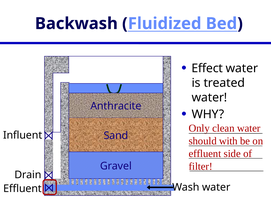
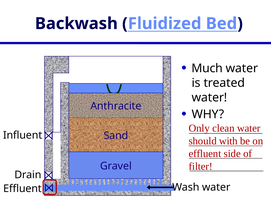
Effect: Effect -> Much (207, 68)
